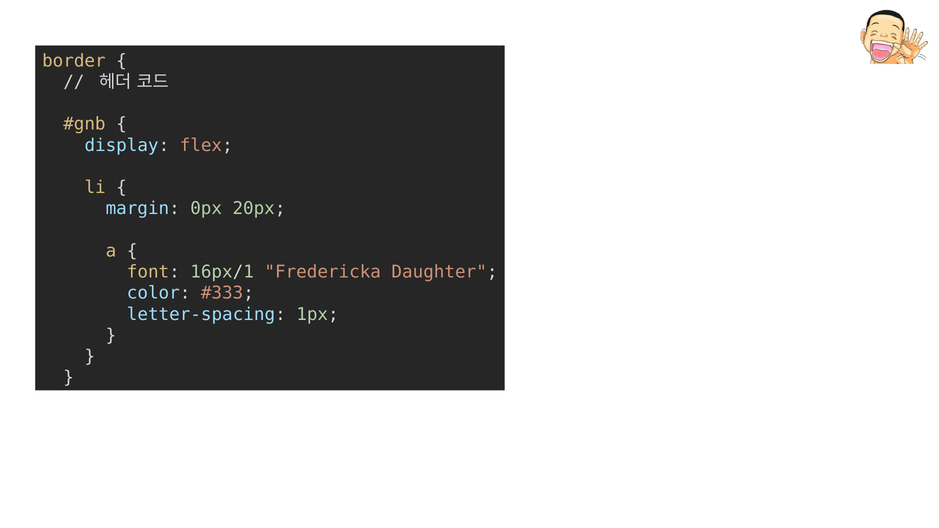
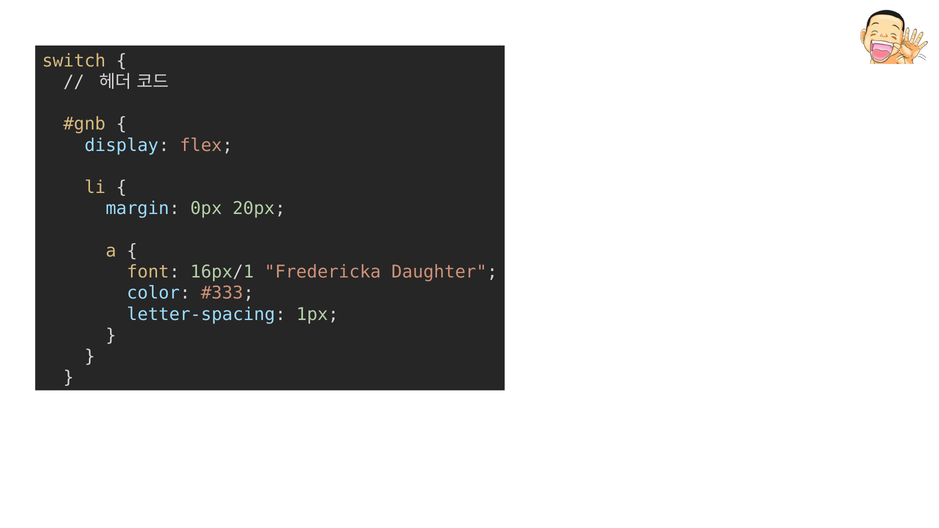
border: border -> switch (74, 61)
